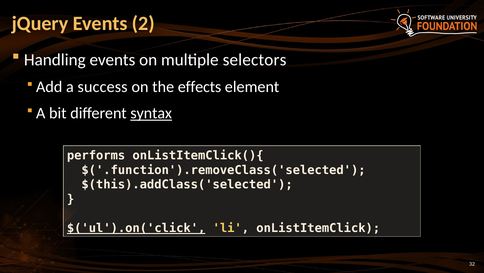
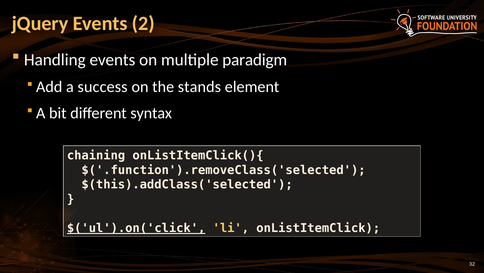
selectors: selectors -> paradigm (255, 60)
effects: effects -> stands (199, 87)
syntax underline: present -> none (151, 113)
performs: performs -> chaining (96, 155)
